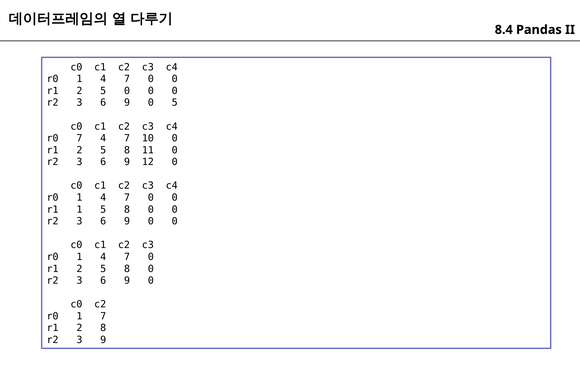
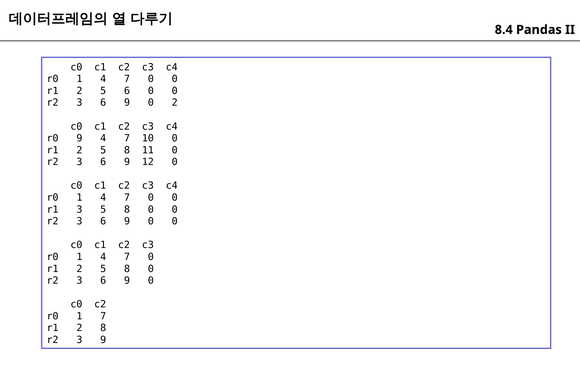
5 0: 0 -> 6 (127, 91)
0 5: 5 -> 2 (175, 103)
r0 7: 7 -> 9 (79, 138)
r1 1: 1 -> 3 (79, 209)
